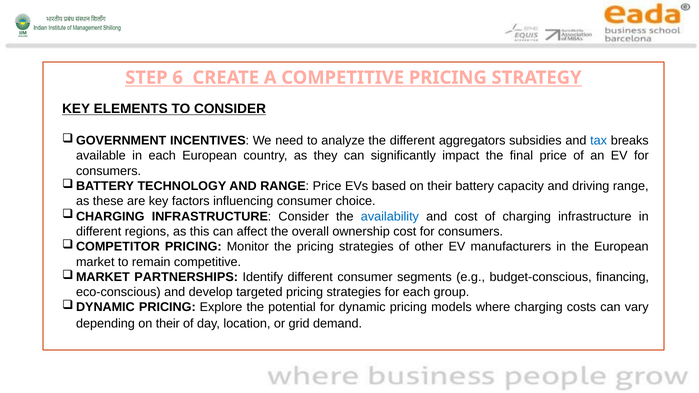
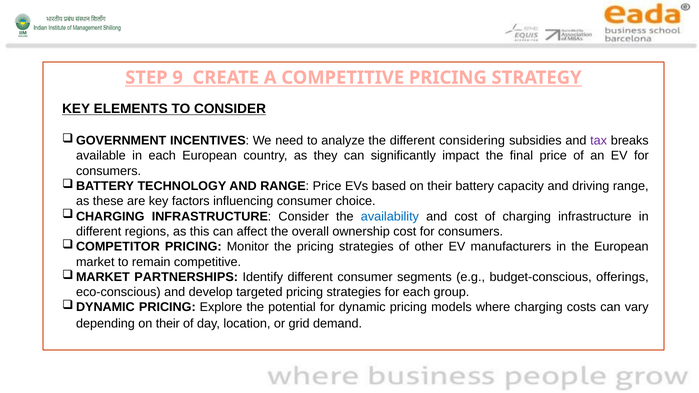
6: 6 -> 9 (178, 78)
aggregators: aggregators -> considering (472, 141)
tax colour: blue -> purple (599, 141)
financing: financing -> offerings (622, 277)
